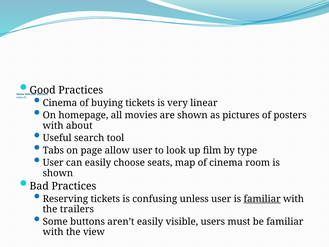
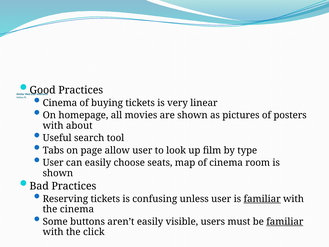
the trailers: trailers -> cinema (77, 209)
familiar underline: none -> present (285, 221)
view: view -> click (94, 232)
